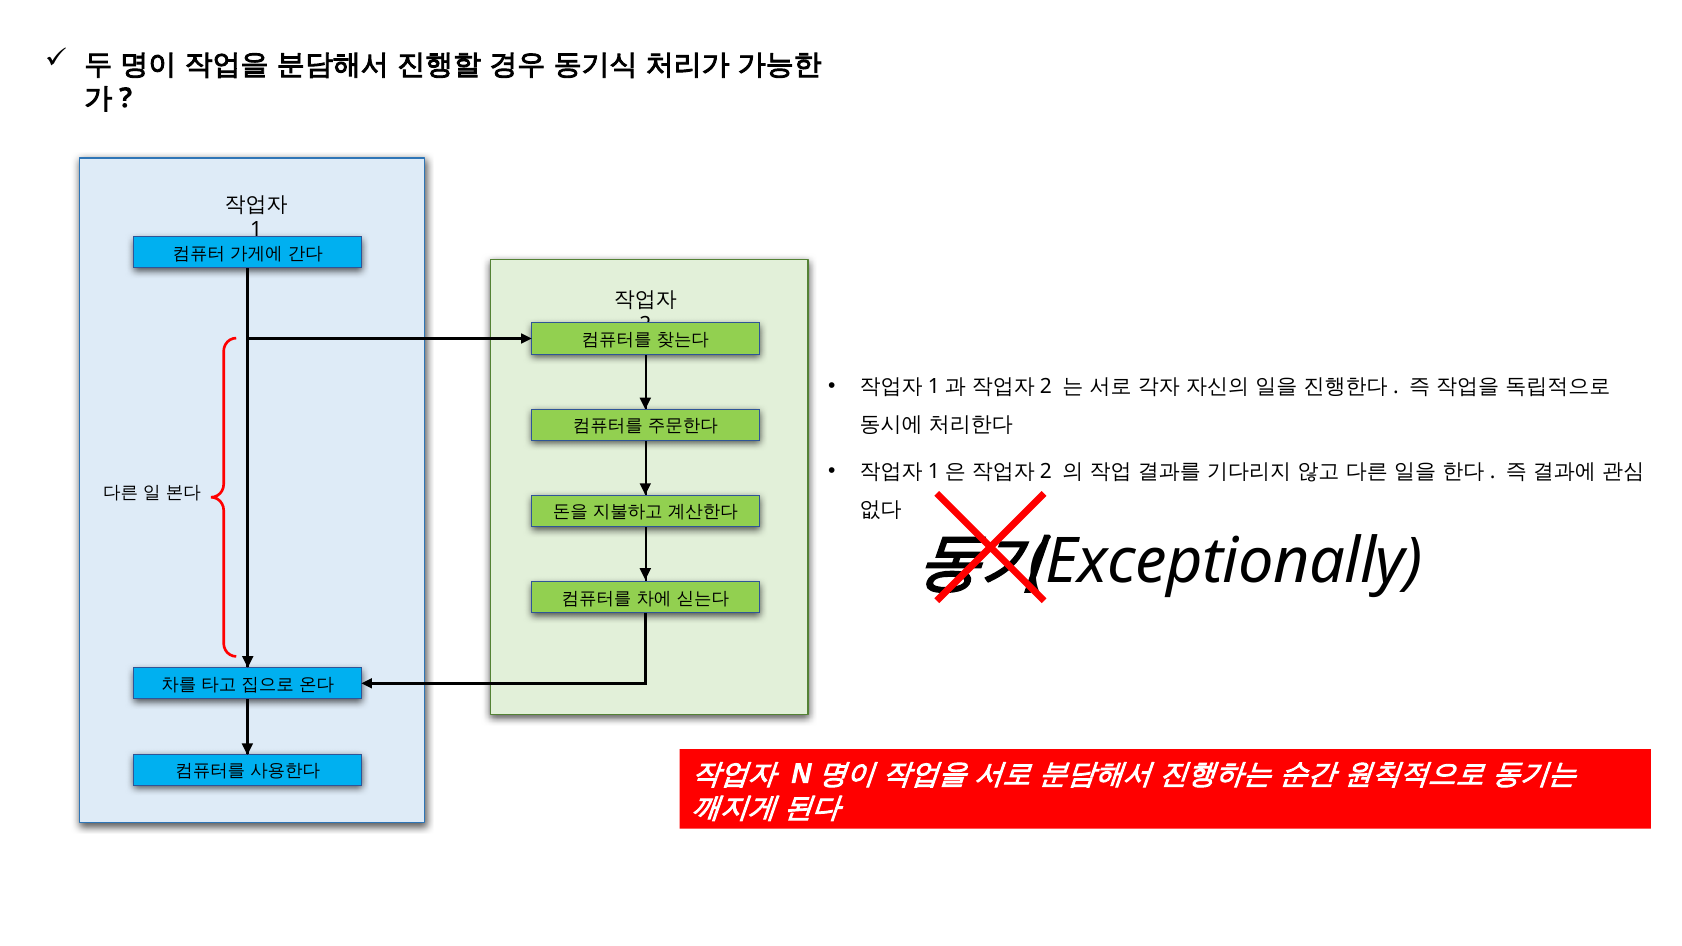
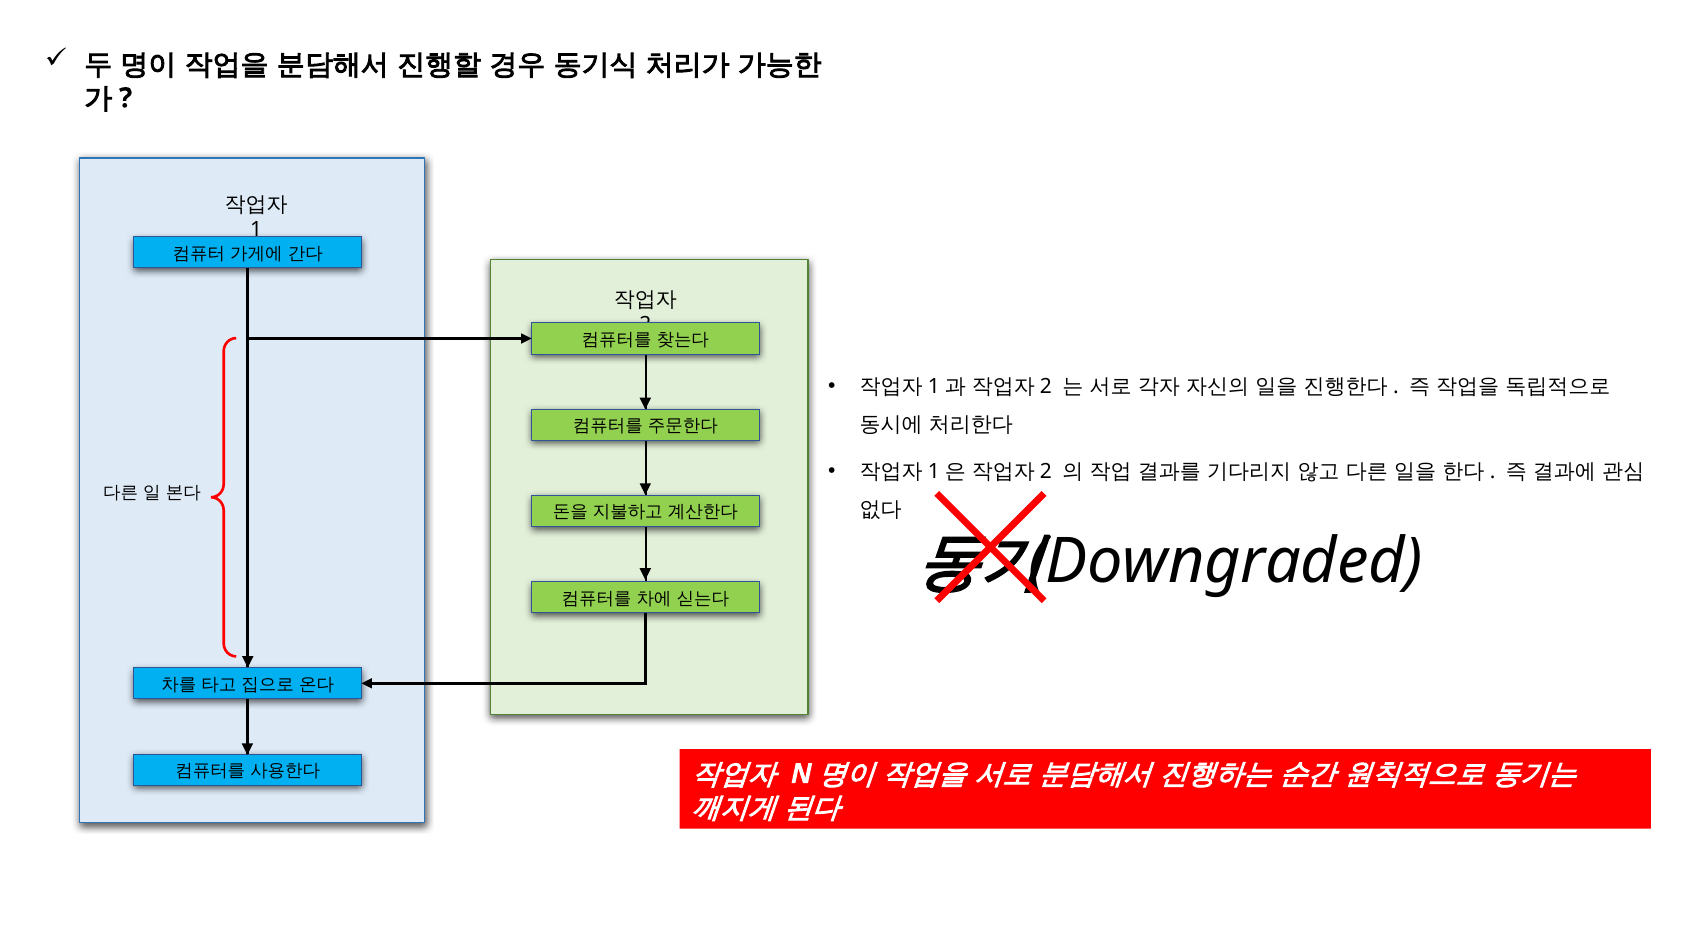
Exceptionally: Exceptionally -> Downgraded (1225, 562)
